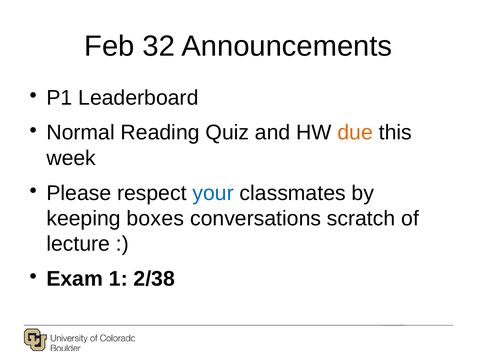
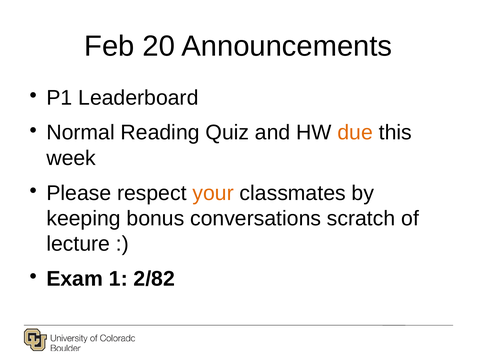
32: 32 -> 20 (159, 46)
your colour: blue -> orange (213, 193)
boxes: boxes -> bonus (155, 218)
2/38: 2/38 -> 2/82 (154, 279)
